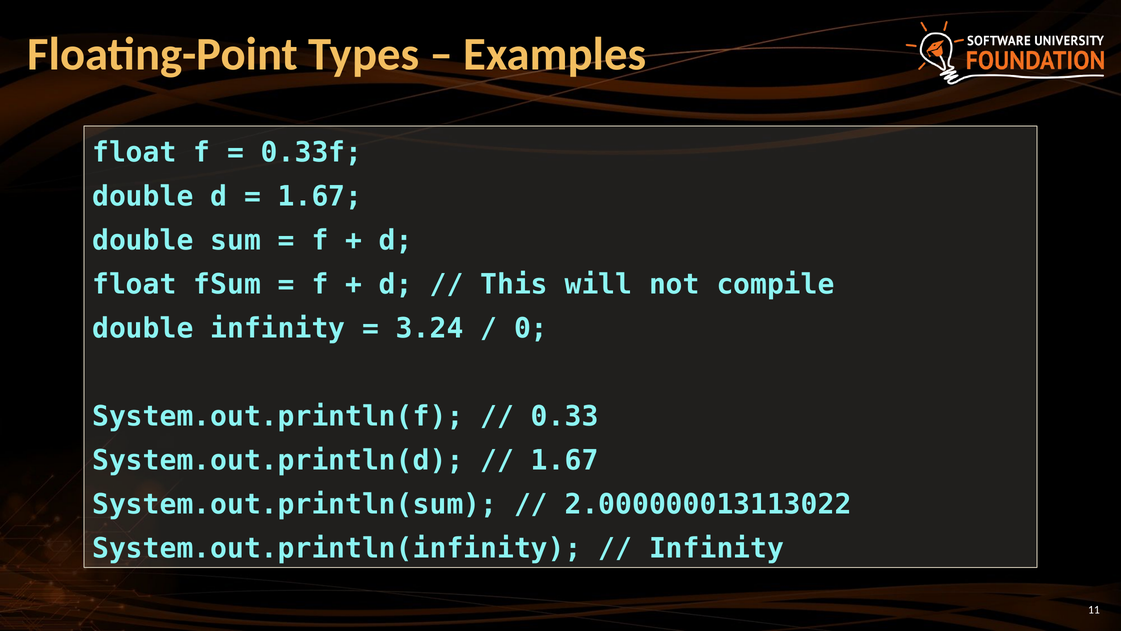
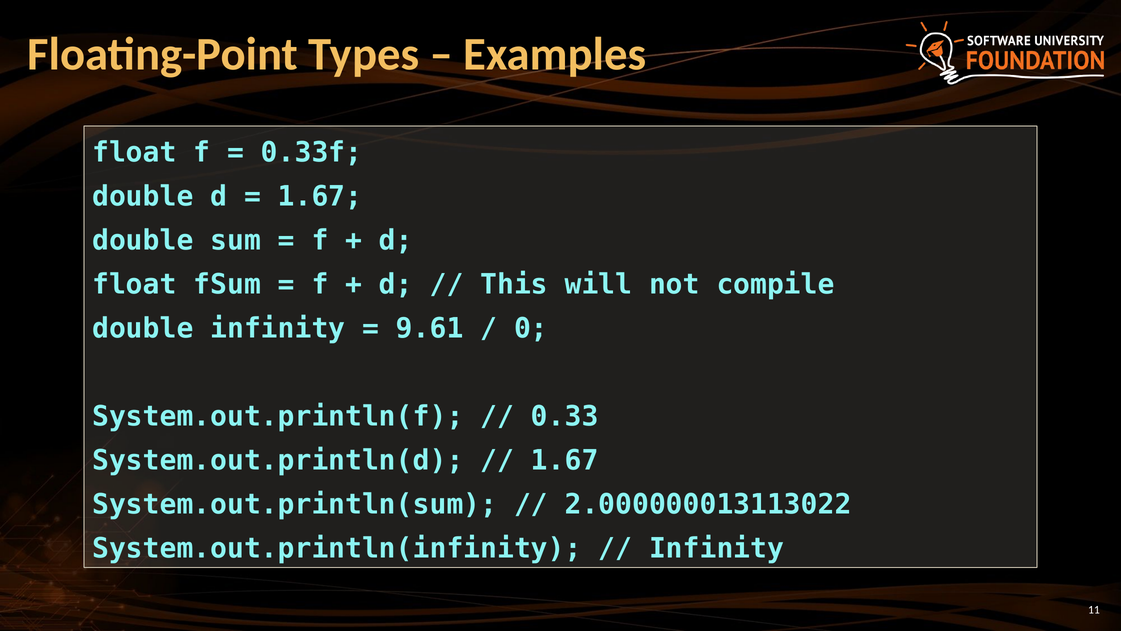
3.24: 3.24 -> 9.61 (430, 328)
